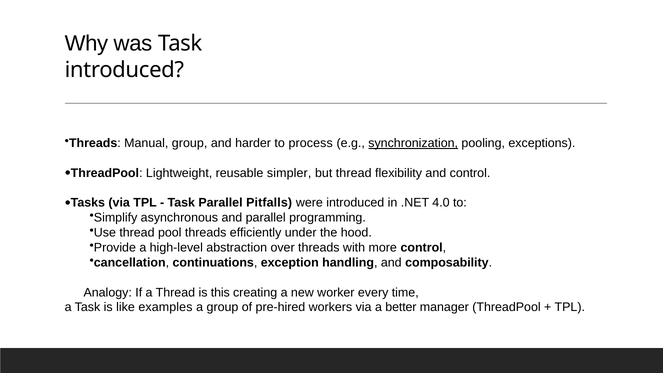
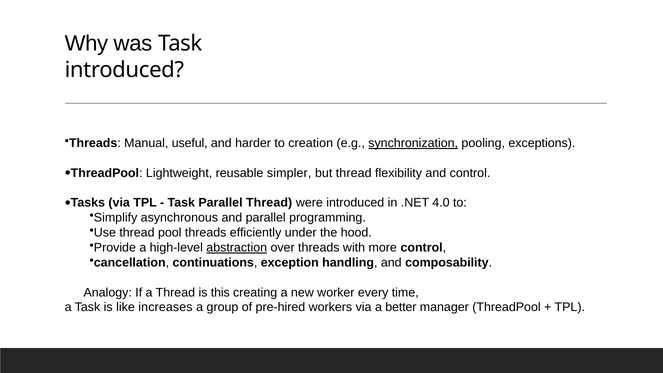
Manual group: group -> useful (190, 143)
process: process -> creation (311, 143)
Parallel Pitfalls: Pitfalls -> Thread (269, 203)
abstraction underline: none -> present (237, 248)
examples: examples -> increases (165, 307)
